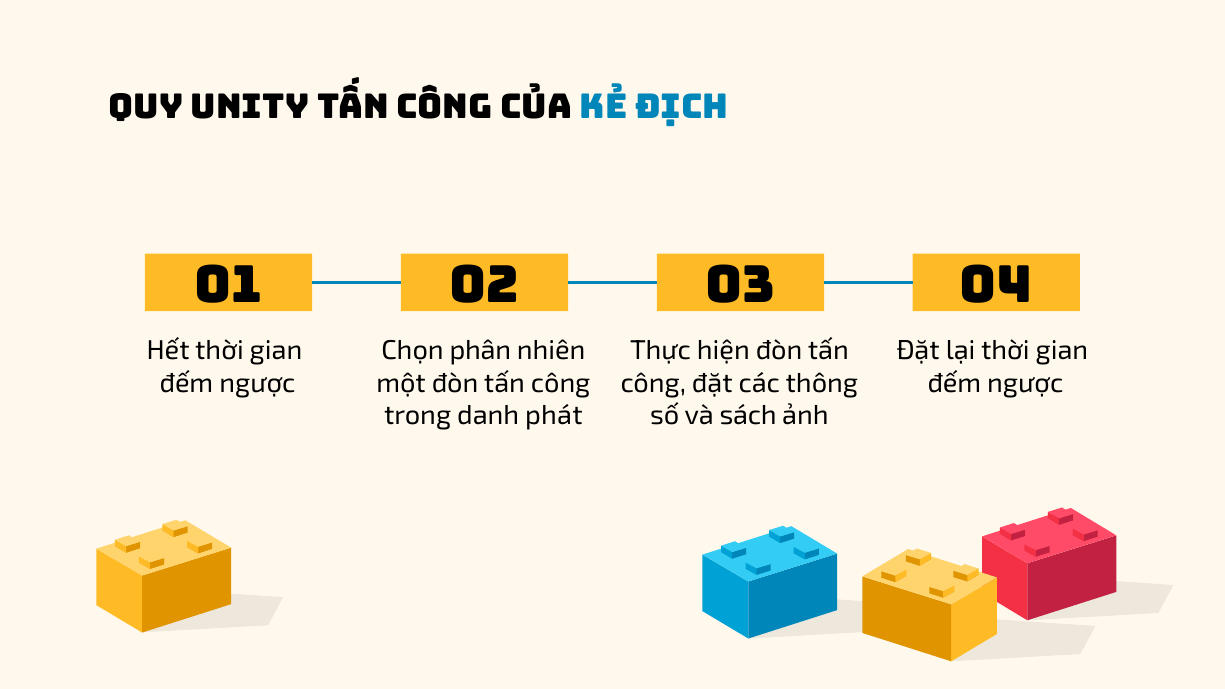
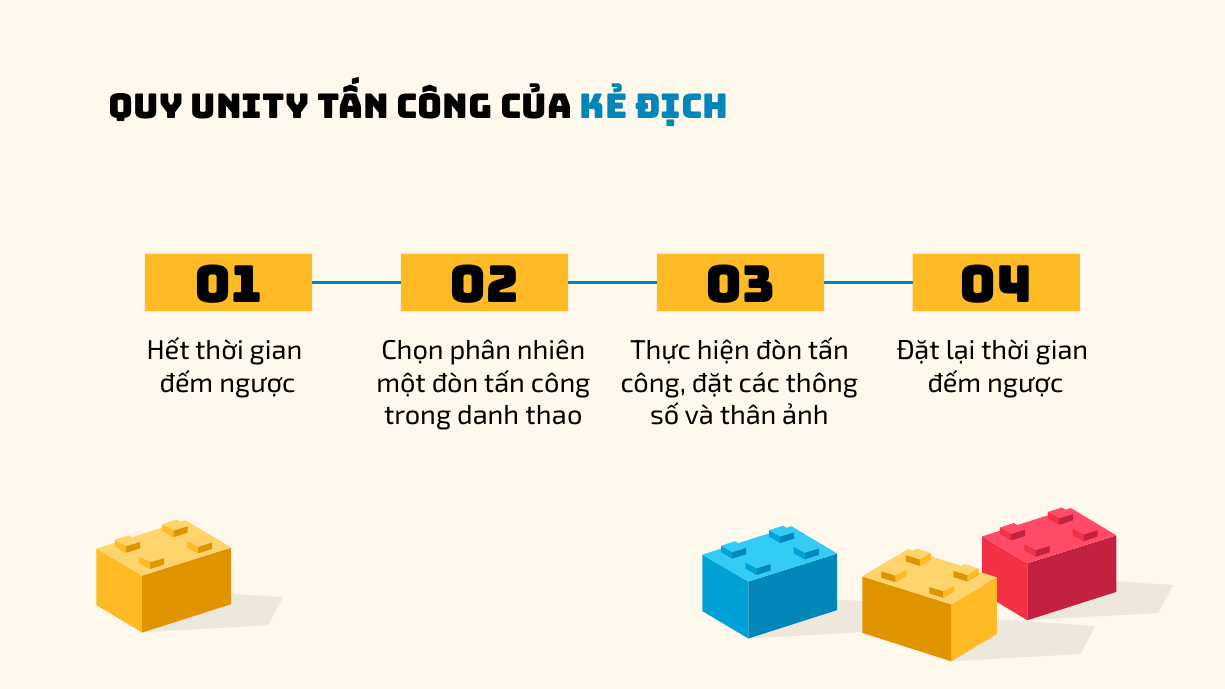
phát: phát -> thao (554, 416)
sách: sách -> thân (748, 416)
